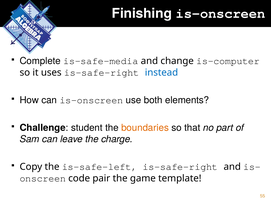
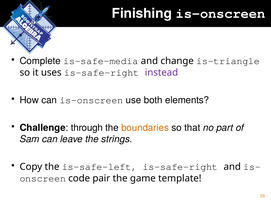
is-computer: is-computer -> is-triangle (228, 61)
instead colour: blue -> purple (161, 73)
student: student -> through (87, 128)
charge: charge -> strings (117, 139)
